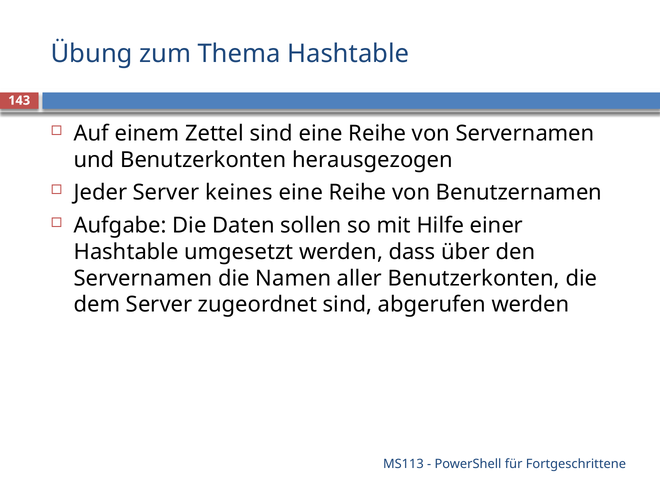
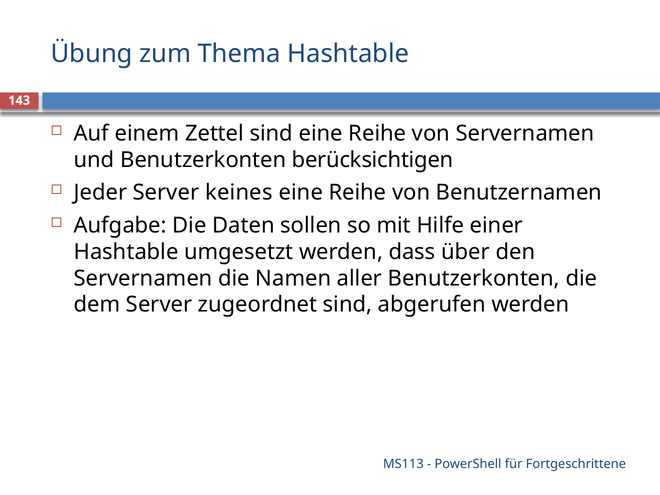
herausgezogen: herausgezogen -> berücksichtigen (373, 160)
